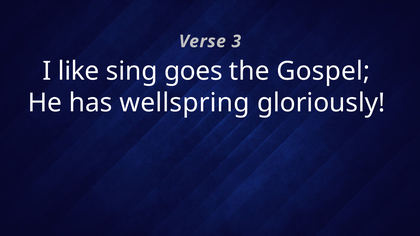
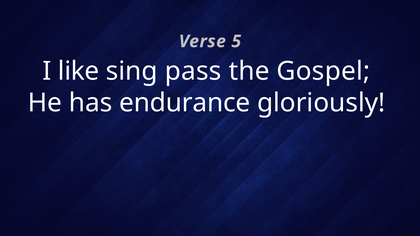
3: 3 -> 5 (236, 41)
goes: goes -> pass (193, 71)
wellspring: wellspring -> endurance (185, 103)
